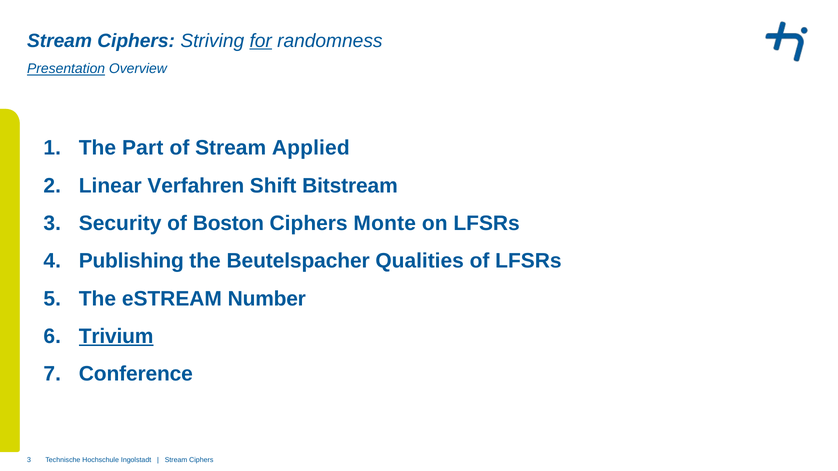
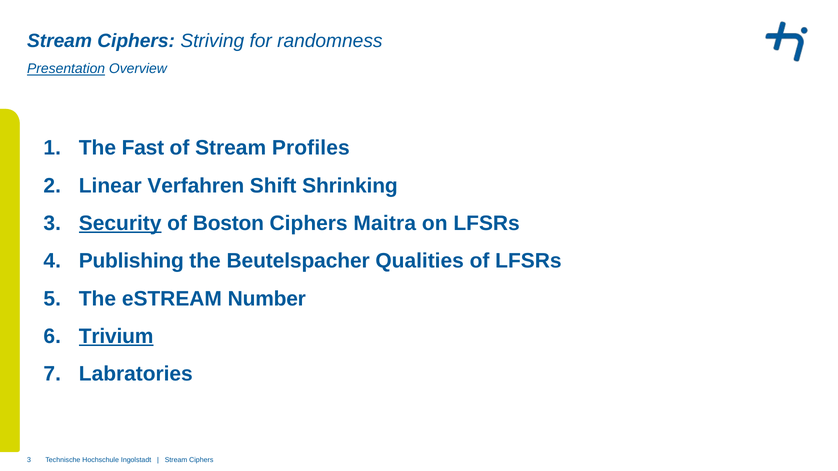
for underline: present -> none (261, 41)
Part: Part -> Fast (143, 148)
Applied: Applied -> Profiles (311, 148)
Bitstream: Bitstream -> Shrinking (350, 186)
Security underline: none -> present (120, 223)
Monte: Monte -> Maitra (385, 223)
Conference: Conference -> Labratories (136, 374)
